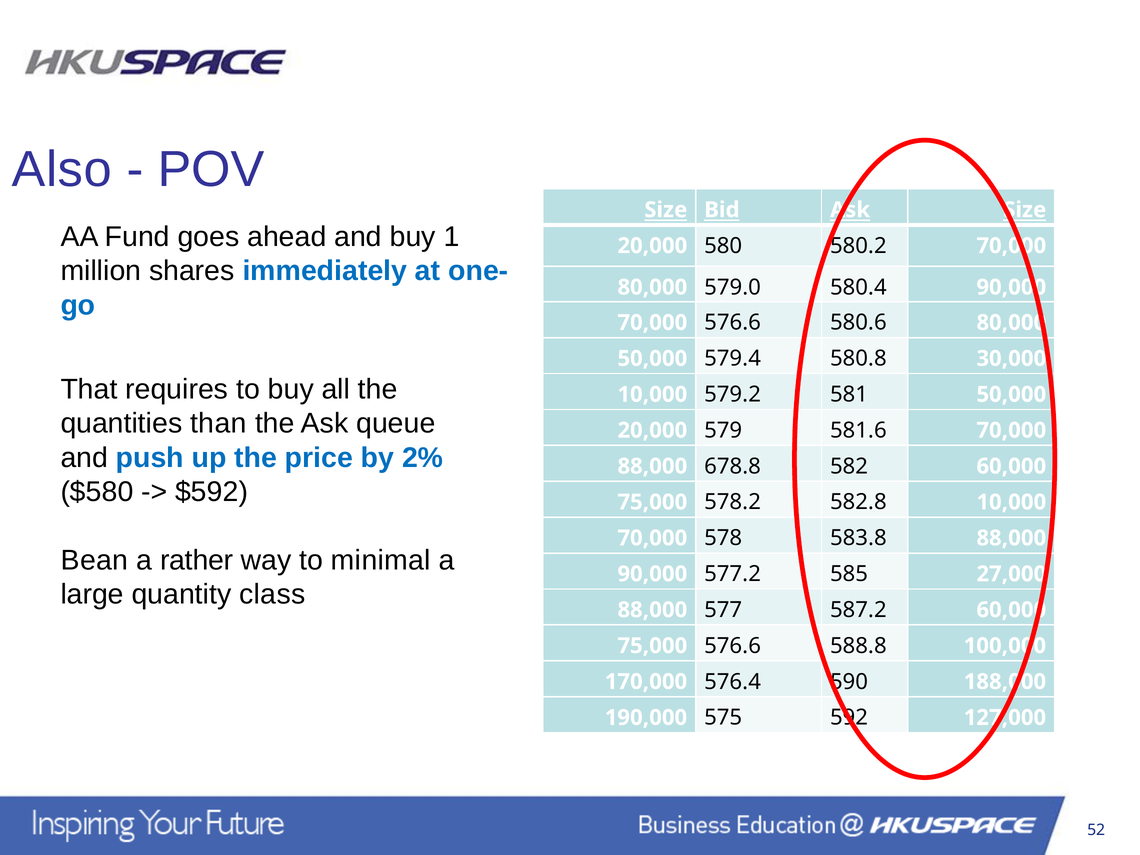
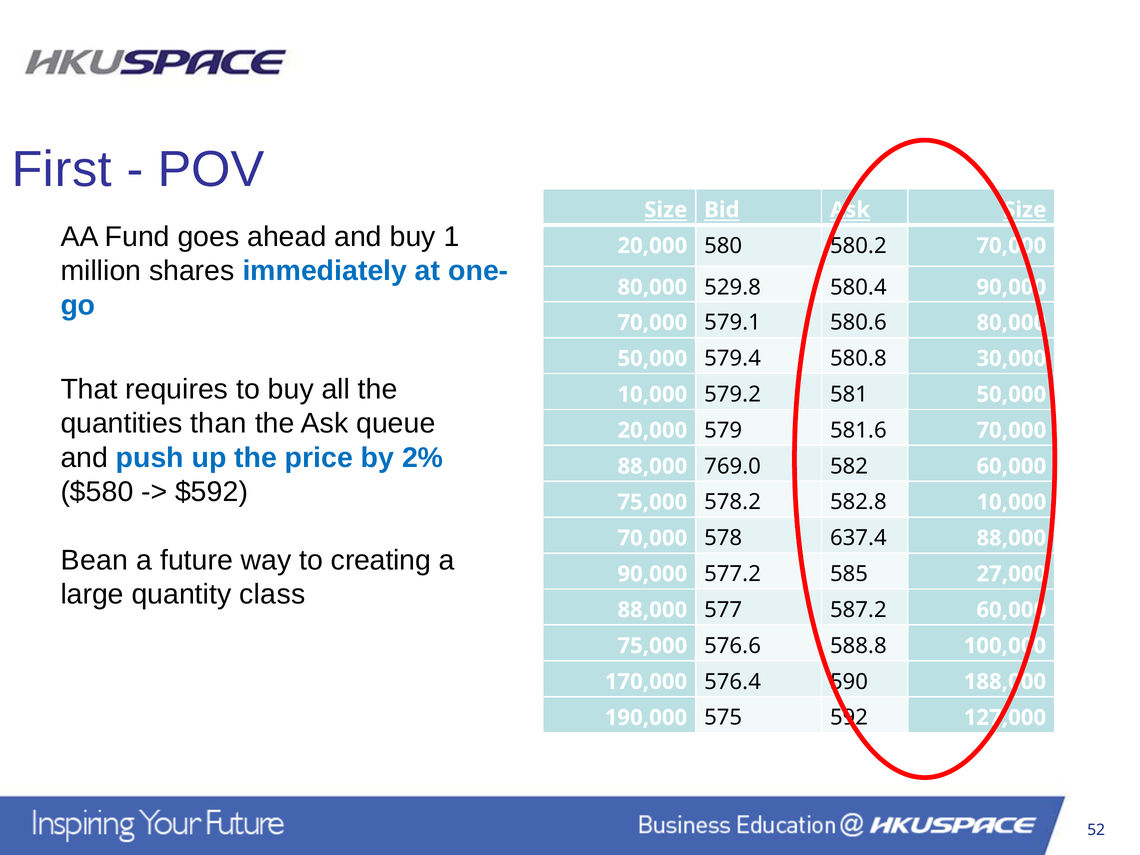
Also: Also -> First (62, 169)
579.0: 579.0 -> 529.8 (733, 287)
576.6: 576.6 -> 579.1 (733, 323)
678.8: 678.8 -> 769.0 (733, 466)
583.8: 583.8 -> 637.4 (858, 538)
rather: rather -> future (197, 560)
minimal: minimal -> creating (381, 560)
